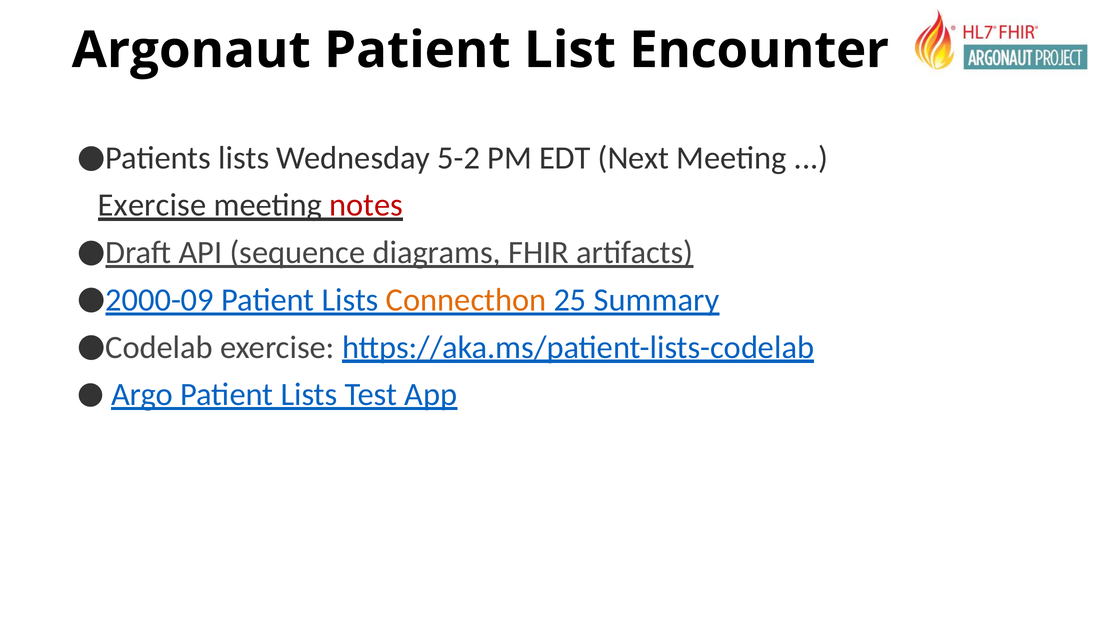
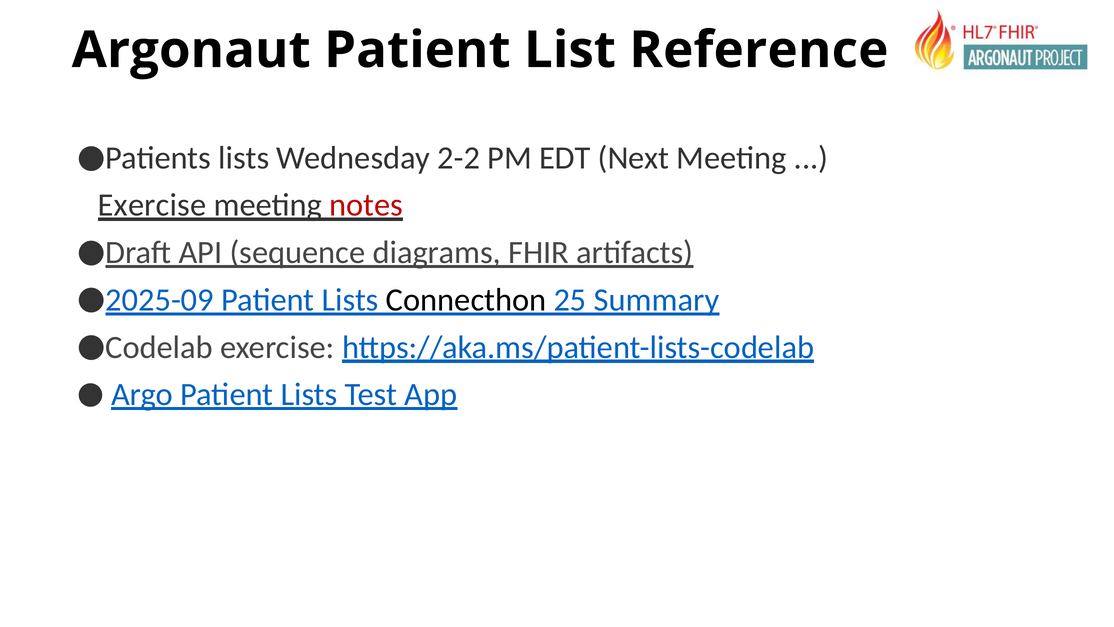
Encounter: Encounter -> Reference (759, 50)
5-2: 5-2 -> 2-2 (459, 158)
2000-09: 2000-09 -> 2025-09 (160, 300)
Connecthon colour: orange -> black (466, 300)
